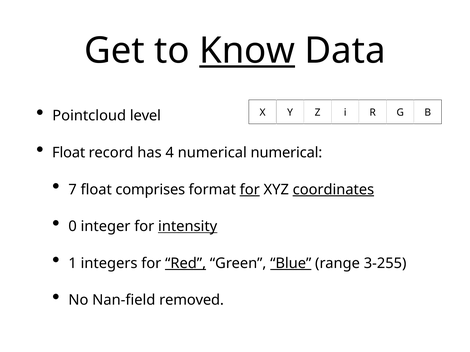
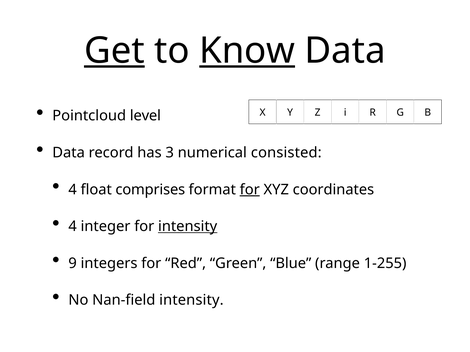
Get underline: none -> present (114, 51)
Float: Float -> Data (69, 153)
4: 4 -> 3 (170, 153)
numerical numerical: numerical -> consisted (286, 153)
7: 7 -> 4 (73, 190)
coordinates underline: present -> none (333, 190)
0: 0 -> 4 (73, 227)
1: 1 -> 9 (73, 264)
Red underline: present -> none (186, 264)
Blue underline: present -> none (291, 264)
3-255: 3-255 -> 1-255 (385, 264)
Nan-field removed: removed -> intensity (191, 301)
